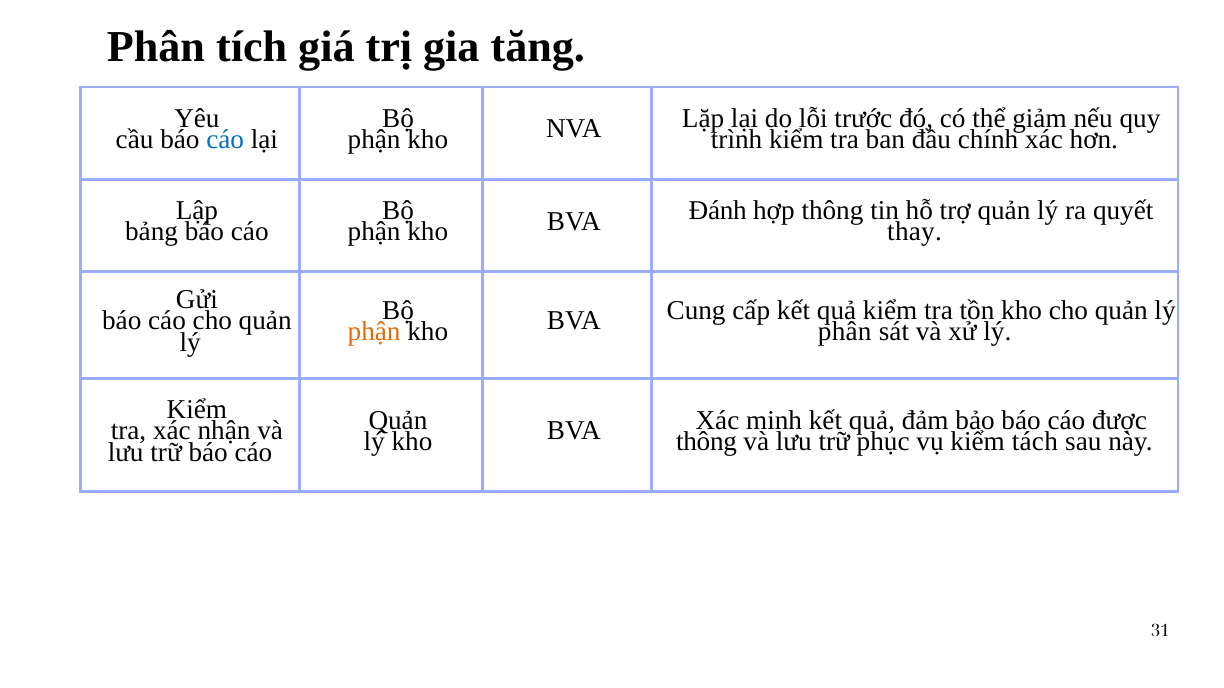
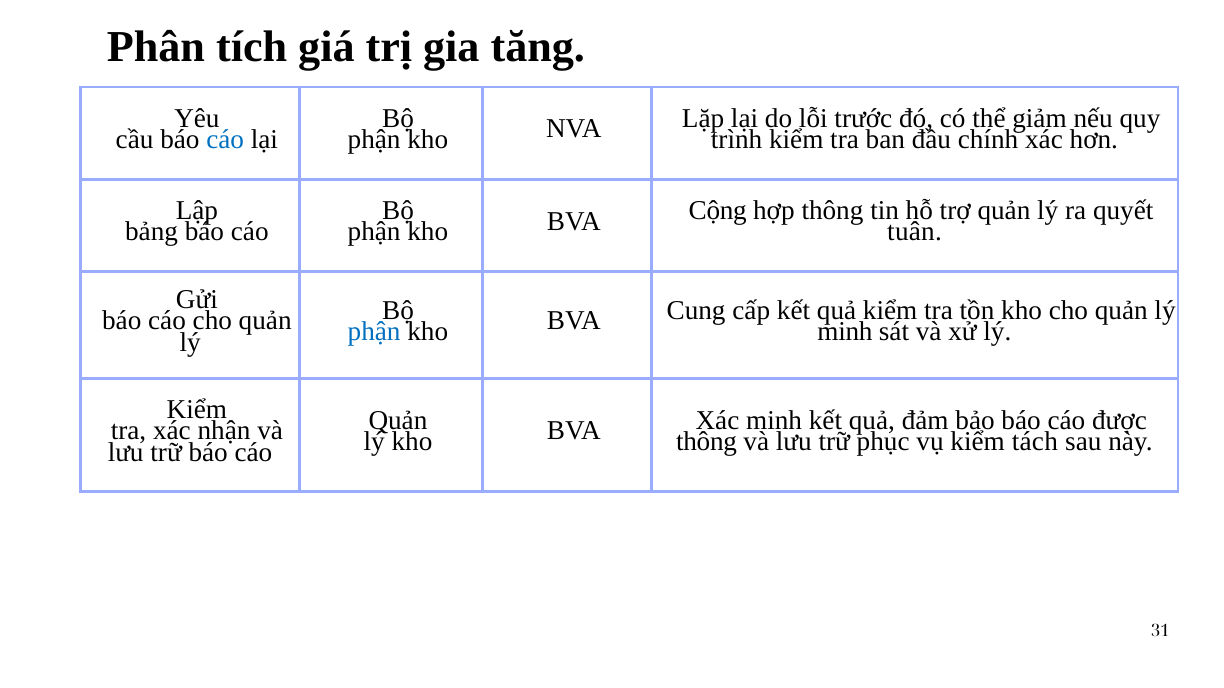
Đánh: Đánh -> Cộng (718, 211)
thay: thay -> tuân (915, 232)
phận colour: orange -> blue (374, 332)
phân: phân -> minh (845, 332)
